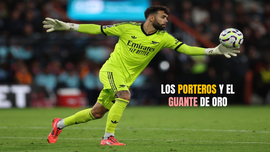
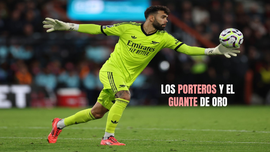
PORTEROS colour: yellow -> pink (197, 90)
